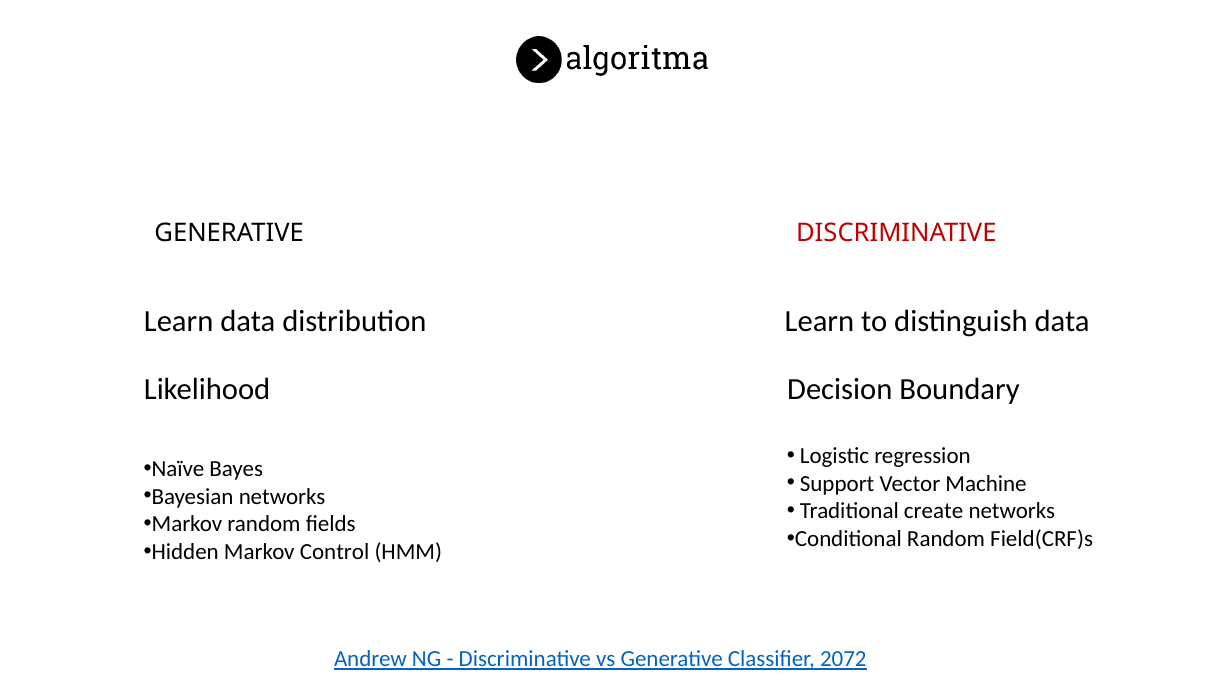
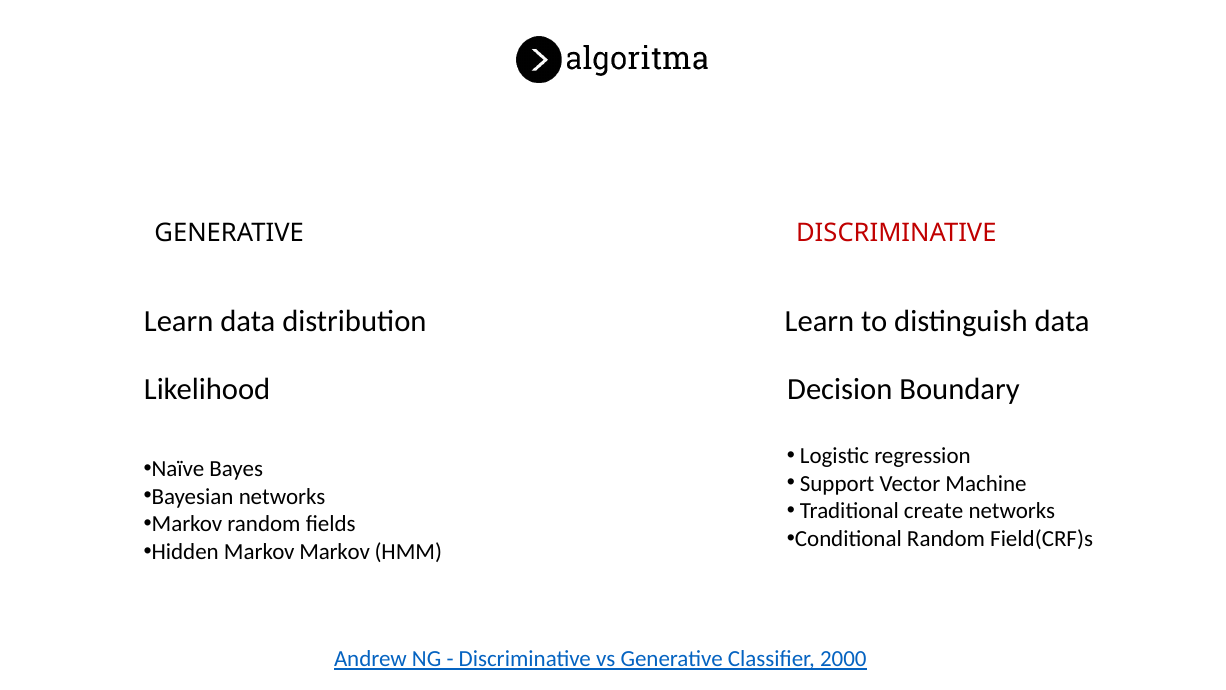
Markov Control: Control -> Markov (335, 551)
2072: 2072 -> 2000 (843, 658)
